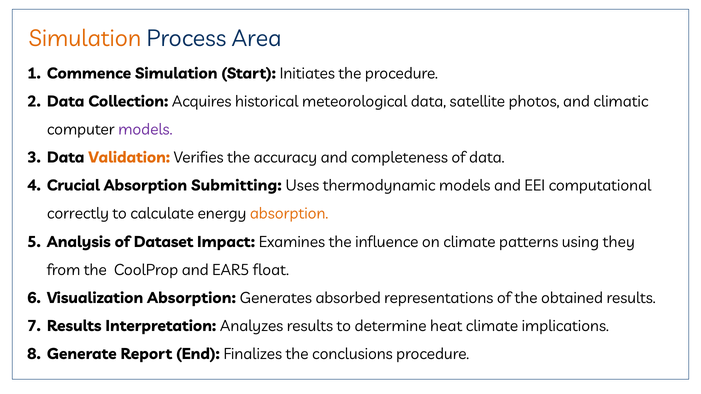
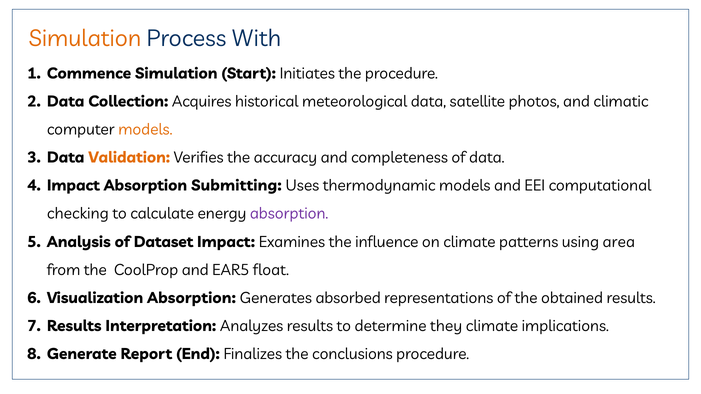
Area: Area -> With (256, 39)
models colour: purple -> orange (145, 130)
Crucial: Crucial -> Impact (73, 186)
correctly: correctly -> checking (78, 214)
absorption colour: orange -> purple (289, 214)
they: they -> area (619, 242)
heat: heat -> they (446, 326)
